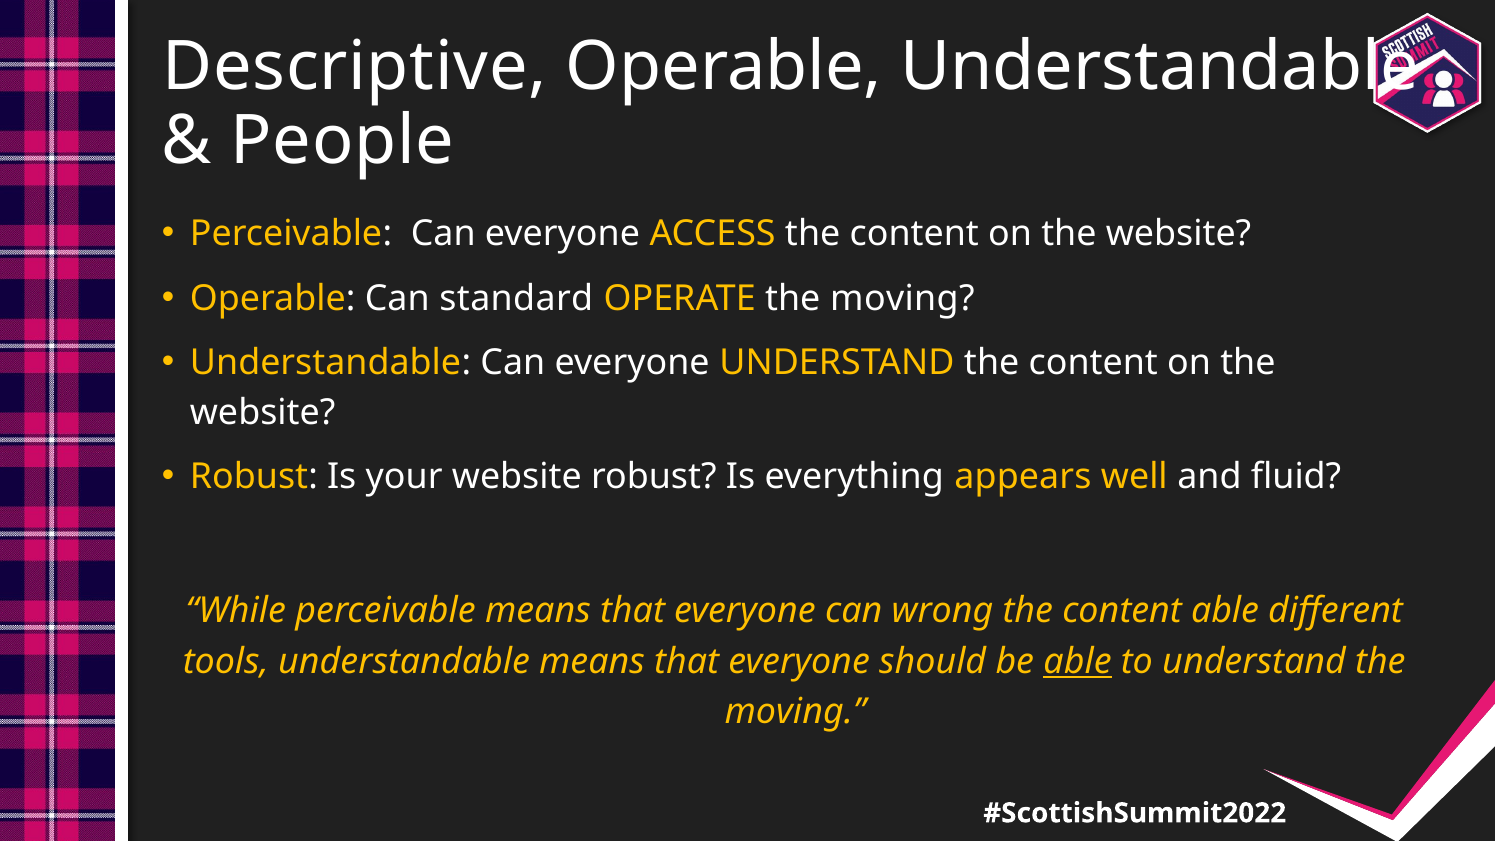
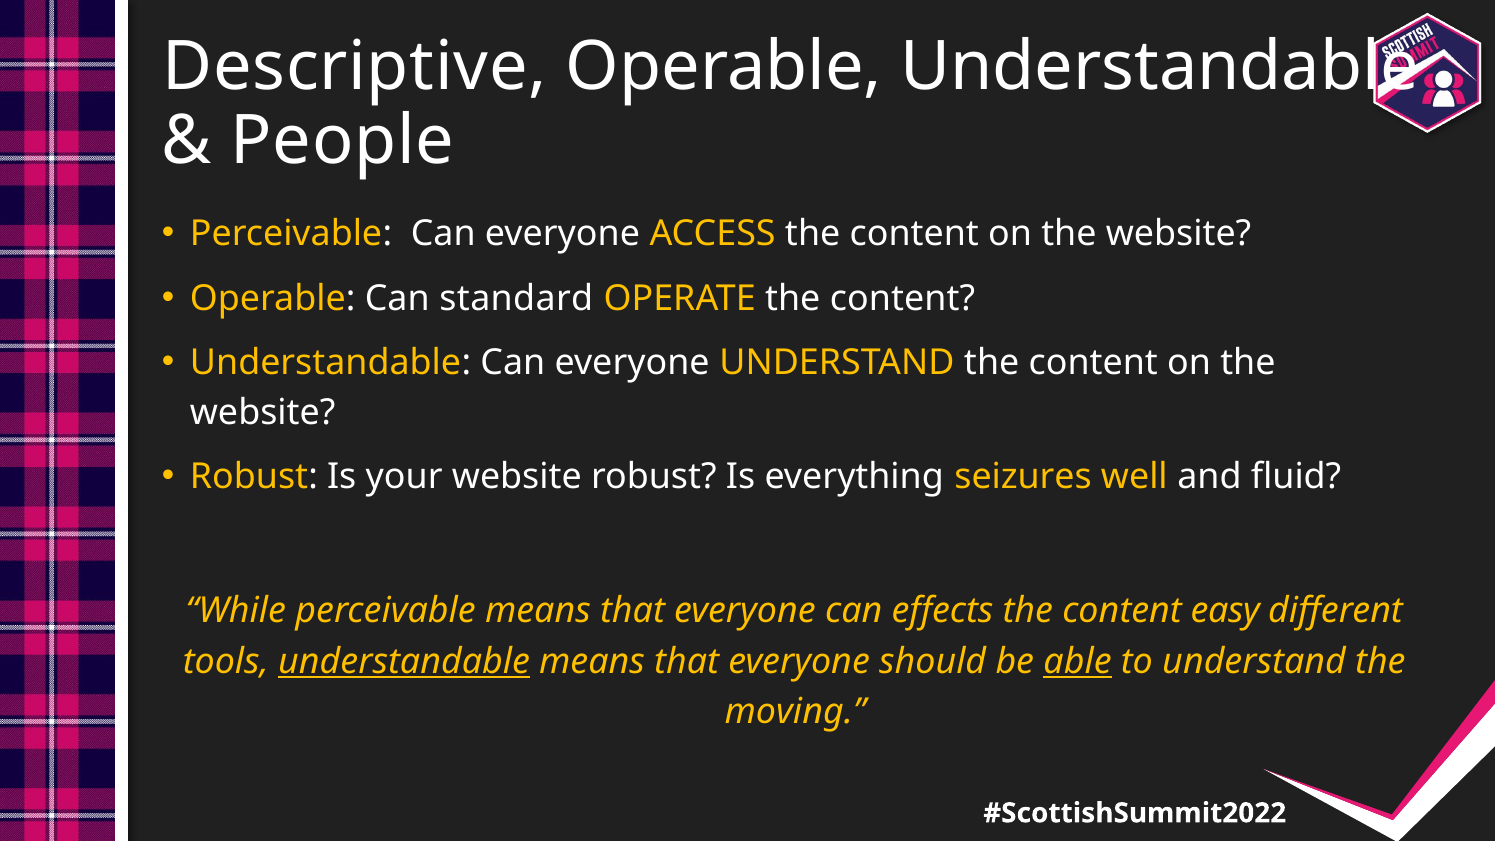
OPERATE the moving: moving -> content (903, 298)
appears: appears -> seizures (1023, 477)
wrong: wrong -> effects (942, 611)
content able: able -> easy (1225, 611)
understandable underline: none -> present (404, 661)
